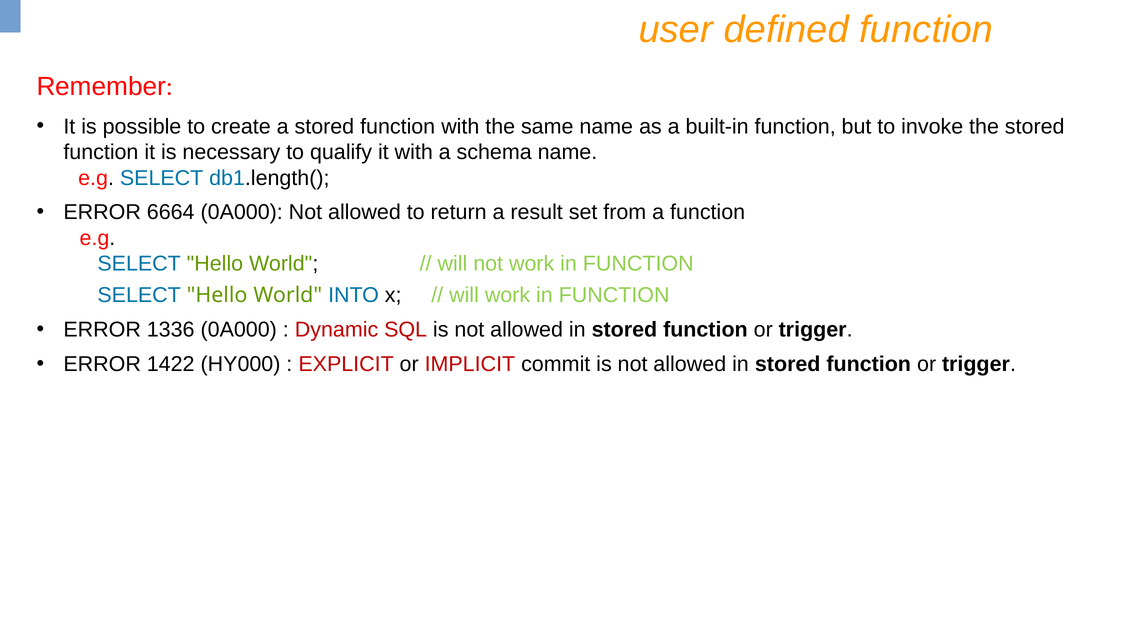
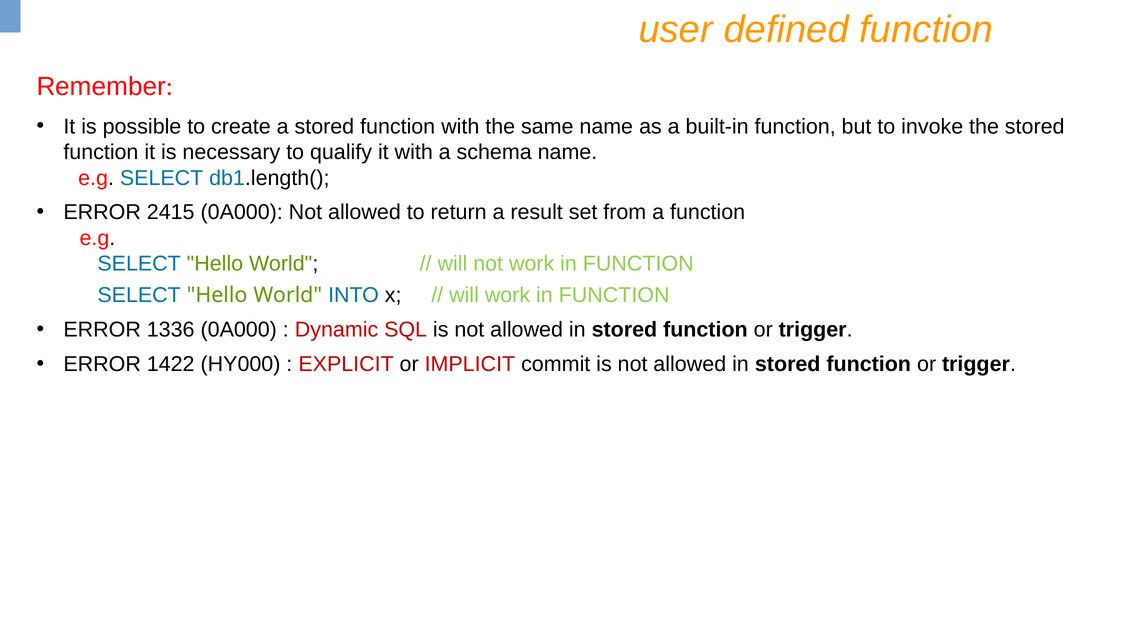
6664: 6664 -> 2415 (171, 212)
